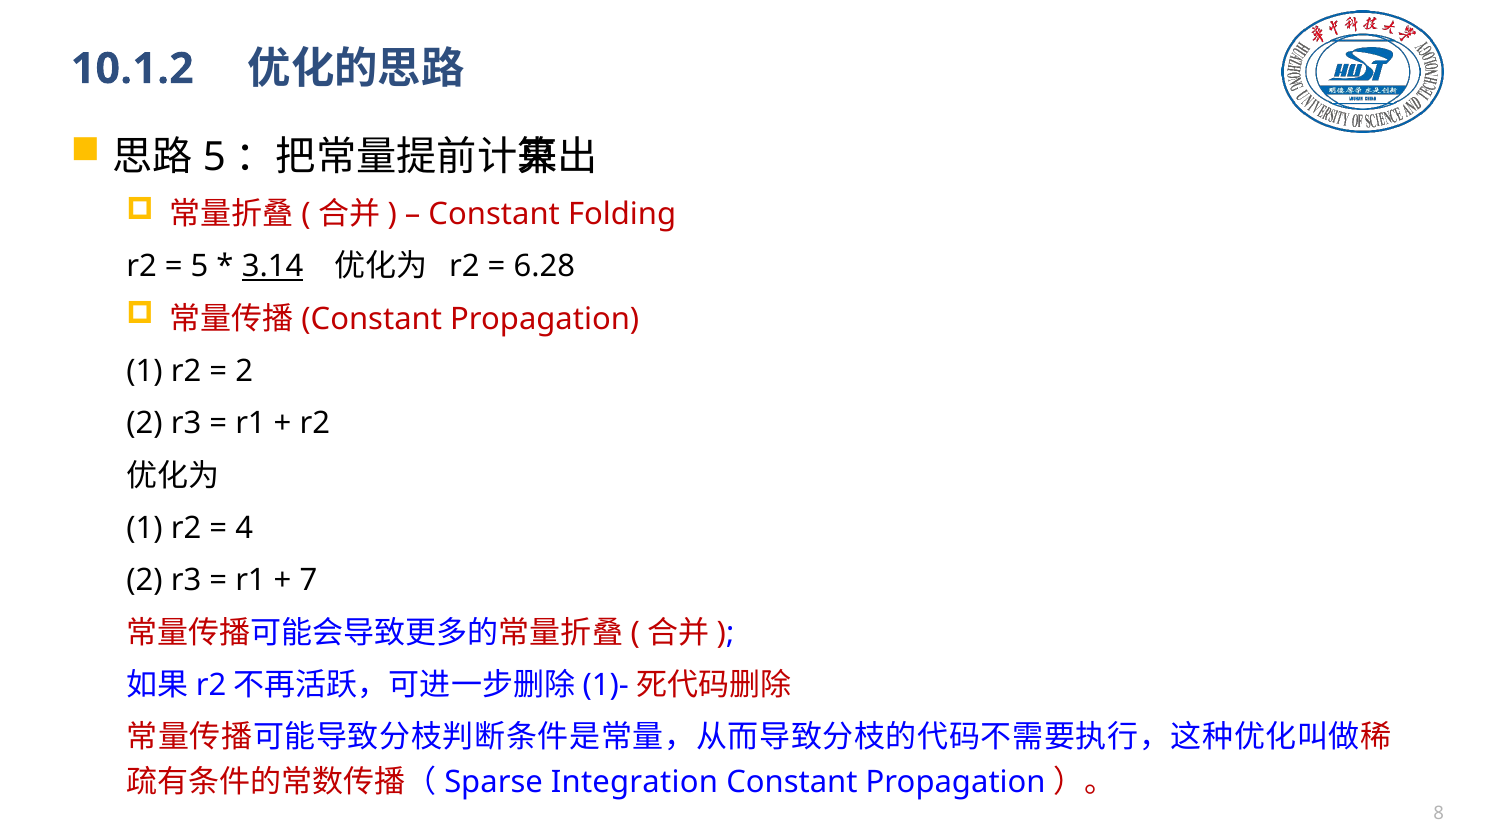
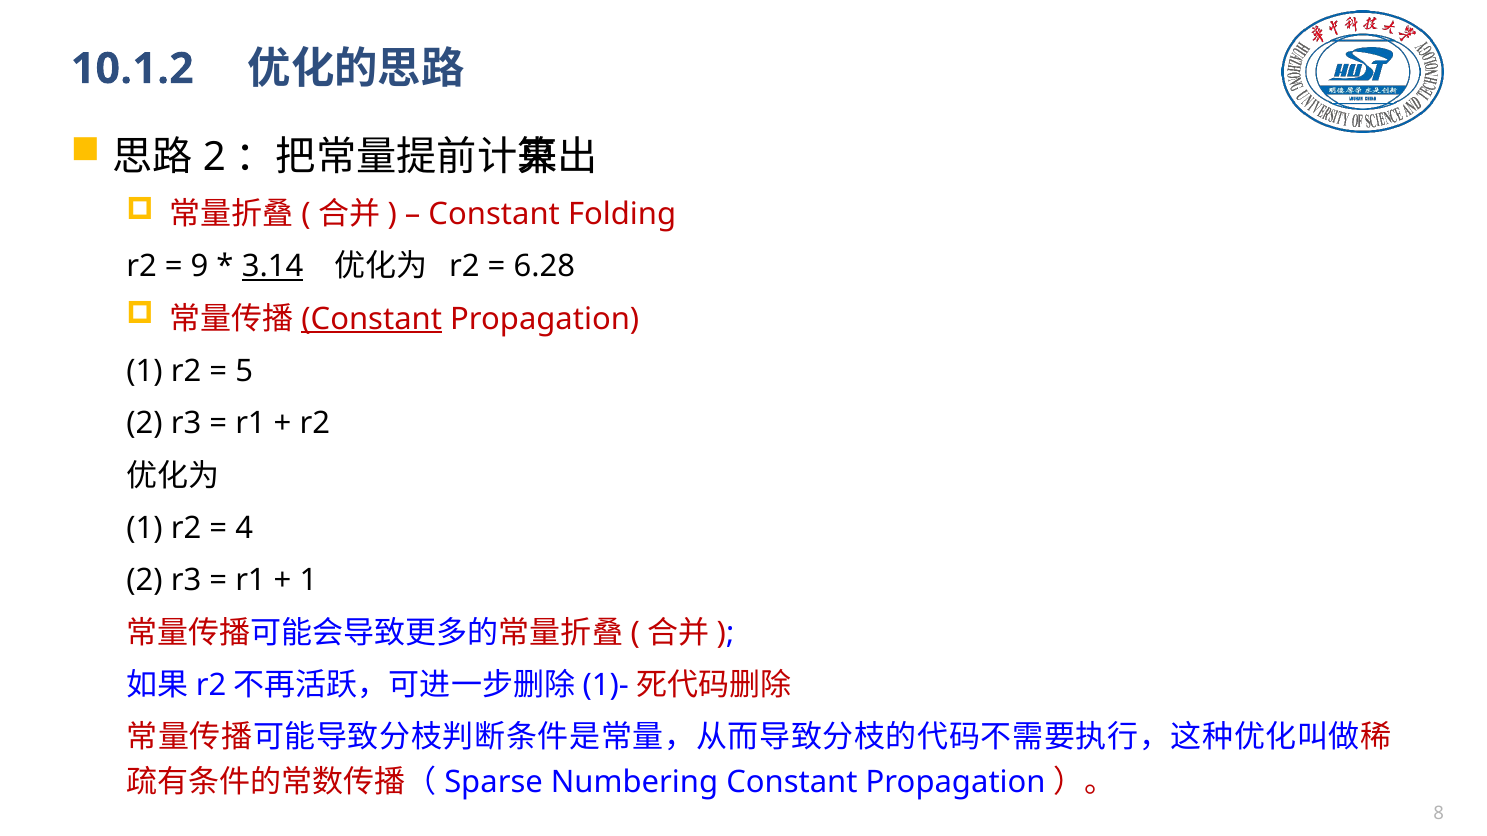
5: 5 -> 2 (214, 157)
5: 5 -> 9 (200, 267)
Constant underline: none -> present (372, 319)
2: 2 -> 5 (244, 371)
7: 7 -> 1 (308, 581)
Integration: Integration -> Numbering (635, 782)
